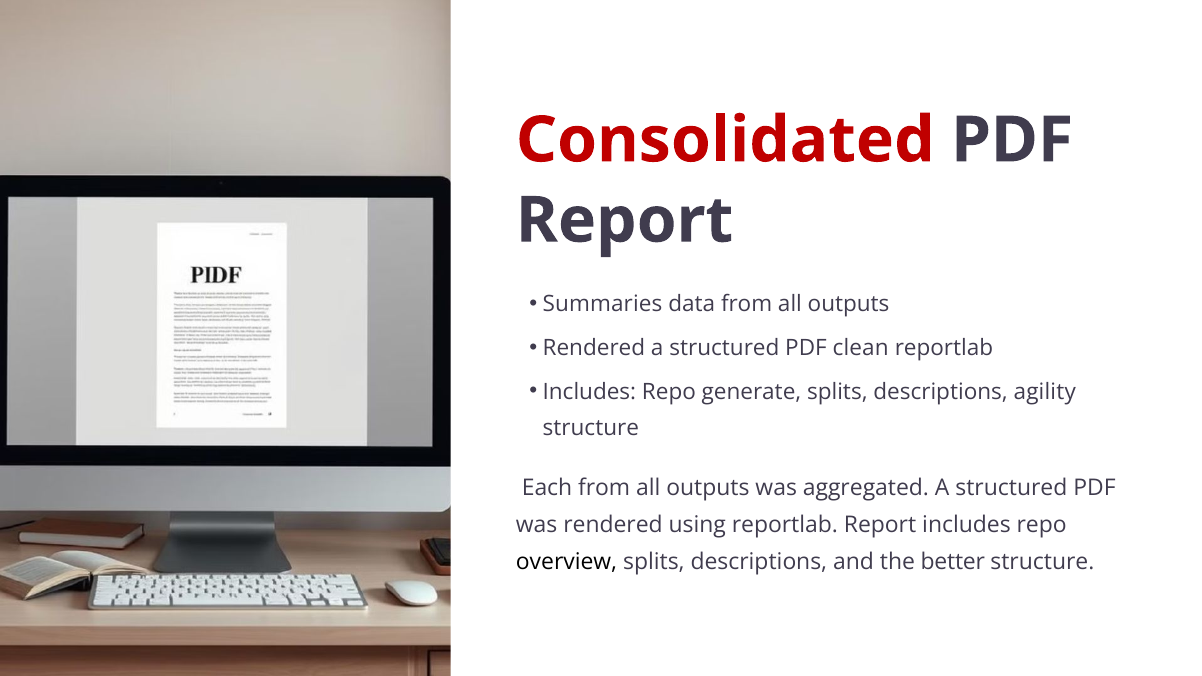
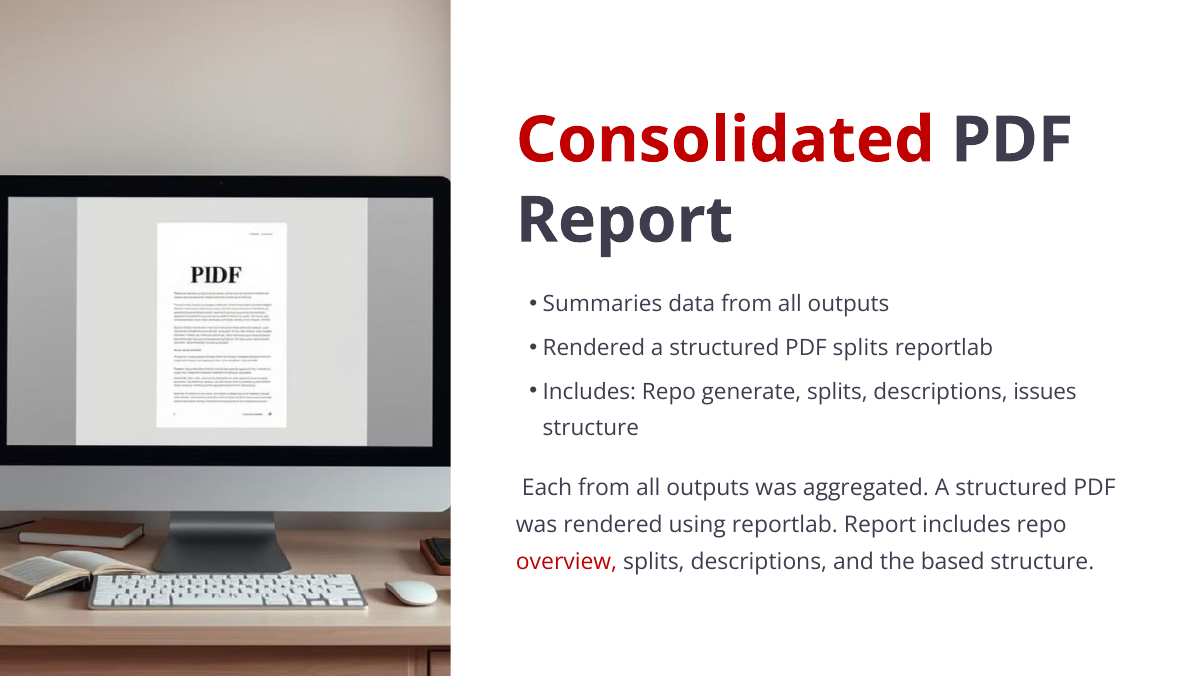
PDF clean: clean -> splits (861, 348)
agility: agility -> issues (1045, 392)
overview colour: black -> red (567, 562)
better: better -> based (953, 562)
